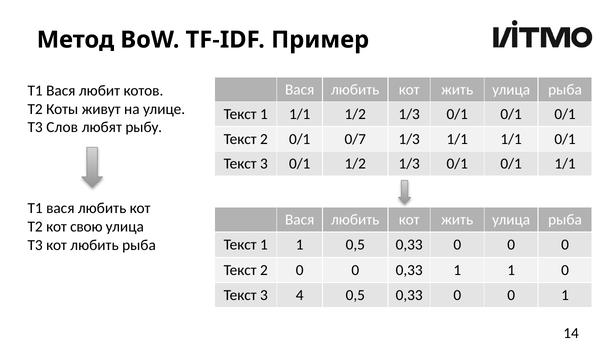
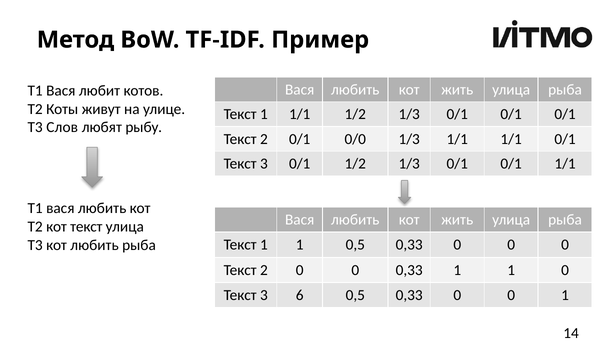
0/7: 0/7 -> 0/0 (355, 139)
кот свою: свою -> текст (86, 227)
4: 4 -> 6 (300, 295)
